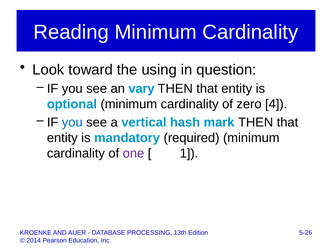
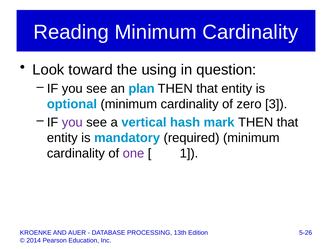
vary: vary -> plan (142, 89)
4: 4 -> 3 (276, 104)
you colour: blue -> purple (72, 122)
